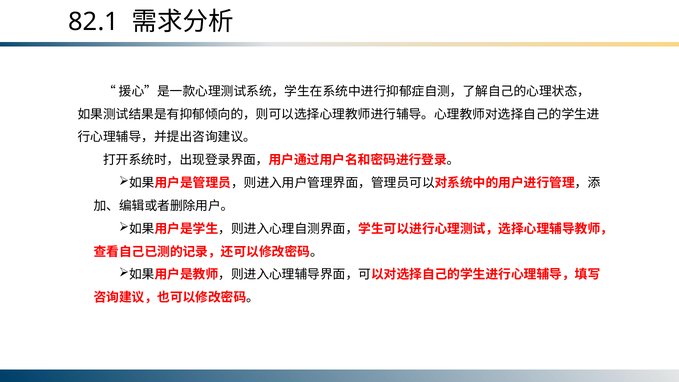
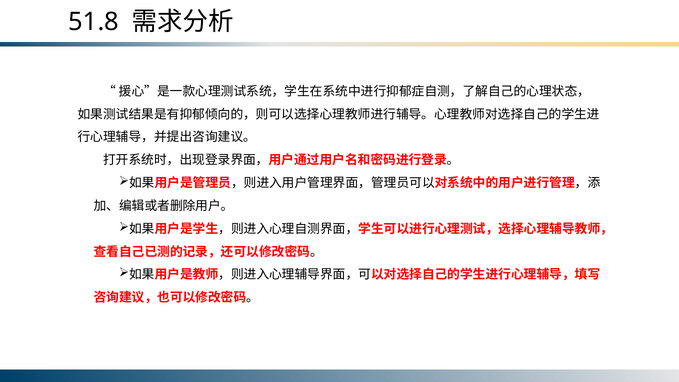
82.1: 82.1 -> 51.8 (94, 22)
